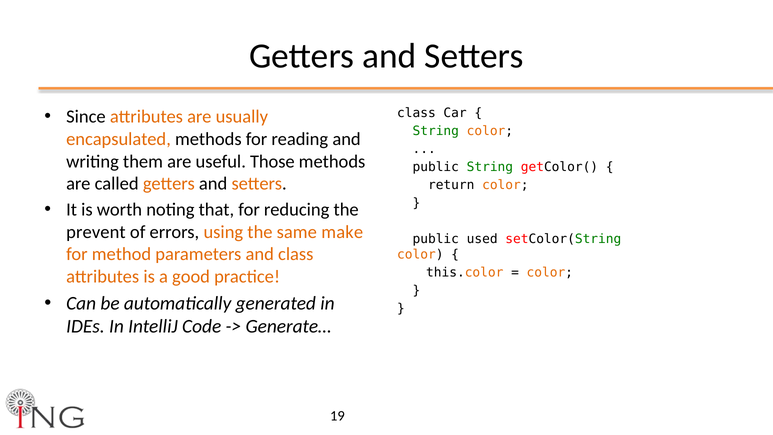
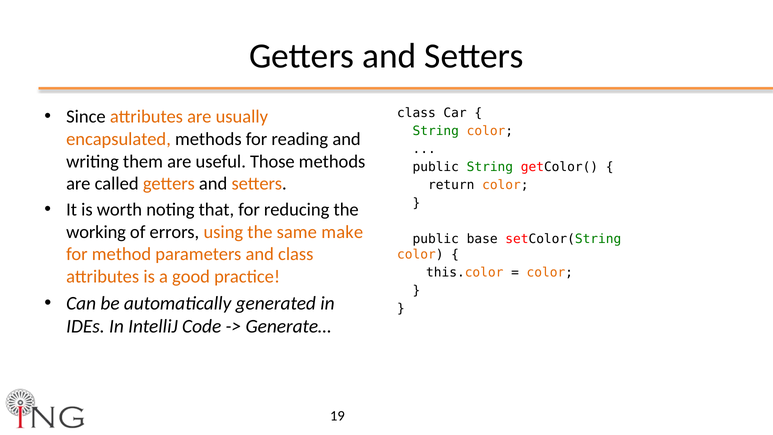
prevent: prevent -> working (96, 232)
used: used -> base (482, 239)
